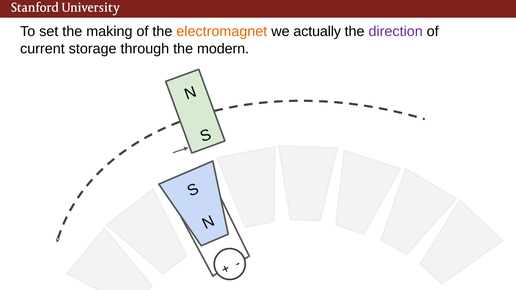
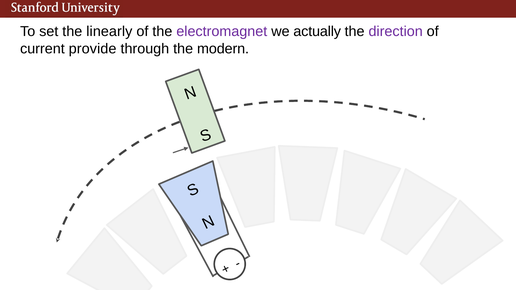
making: making -> linearly (109, 31)
electromagnet colour: orange -> purple (222, 31)
storage: storage -> provide (93, 49)
